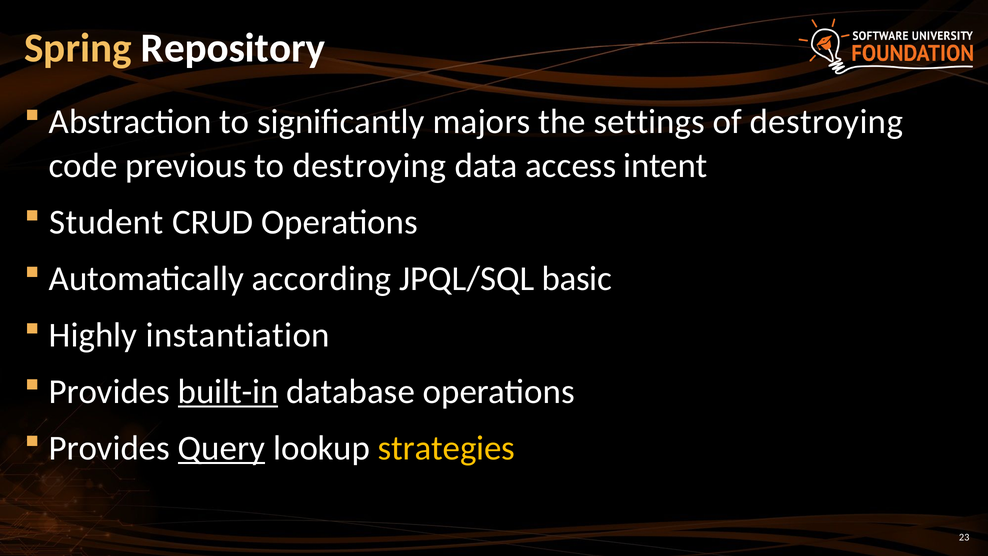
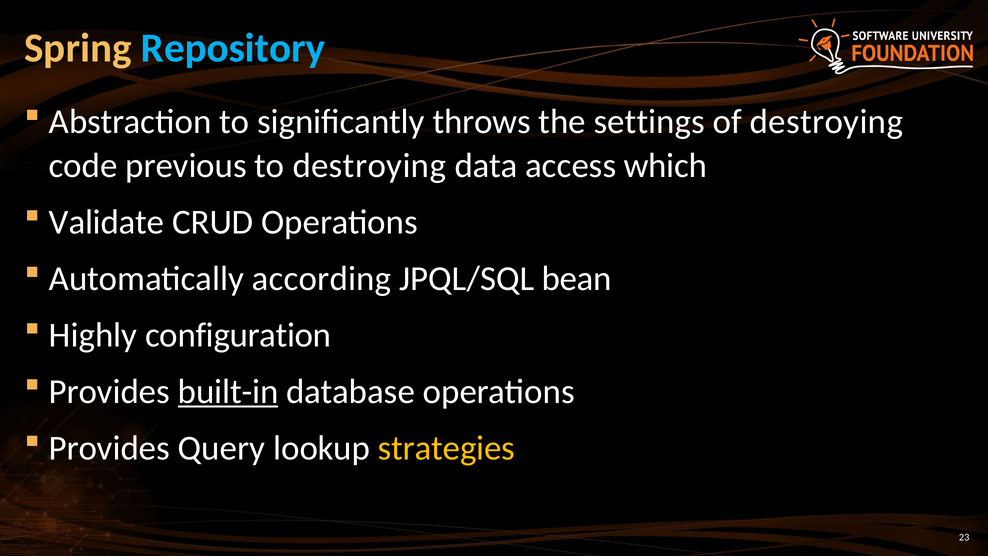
Repository colour: white -> light blue (233, 48)
majors: majors -> throws (482, 122)
intent: intent -> which (665, 166)
Student: Student -> Validate (107, 222)
basic: basic -> bean (577, 279)
instantiation: instantiation -> configuration (238, 335)
Query underline: present -> none (222, 448)
